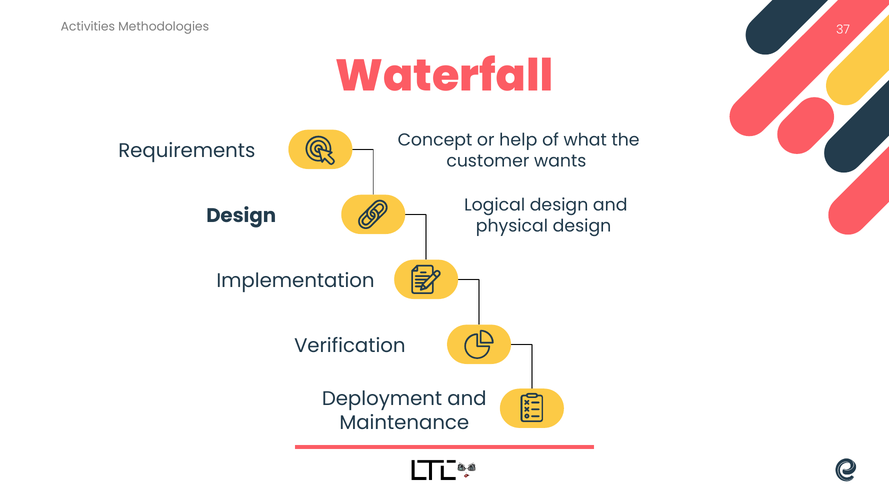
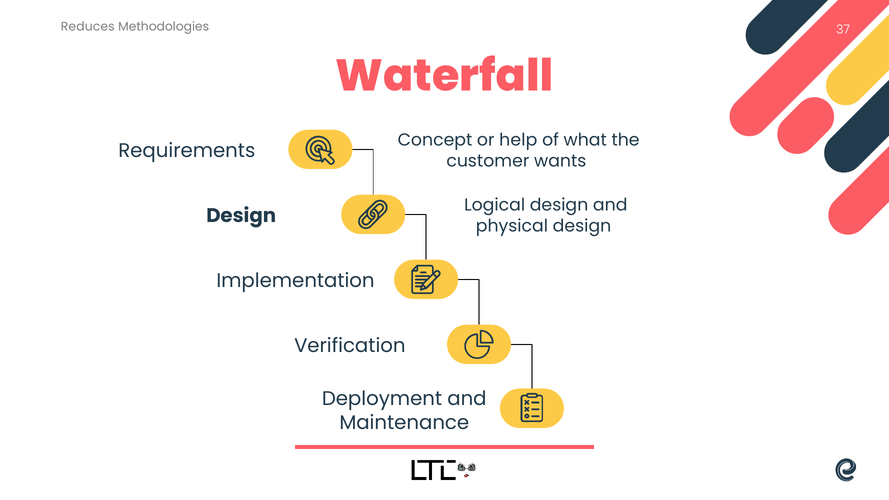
Activities: Activities -> Reduces (88, 27)
